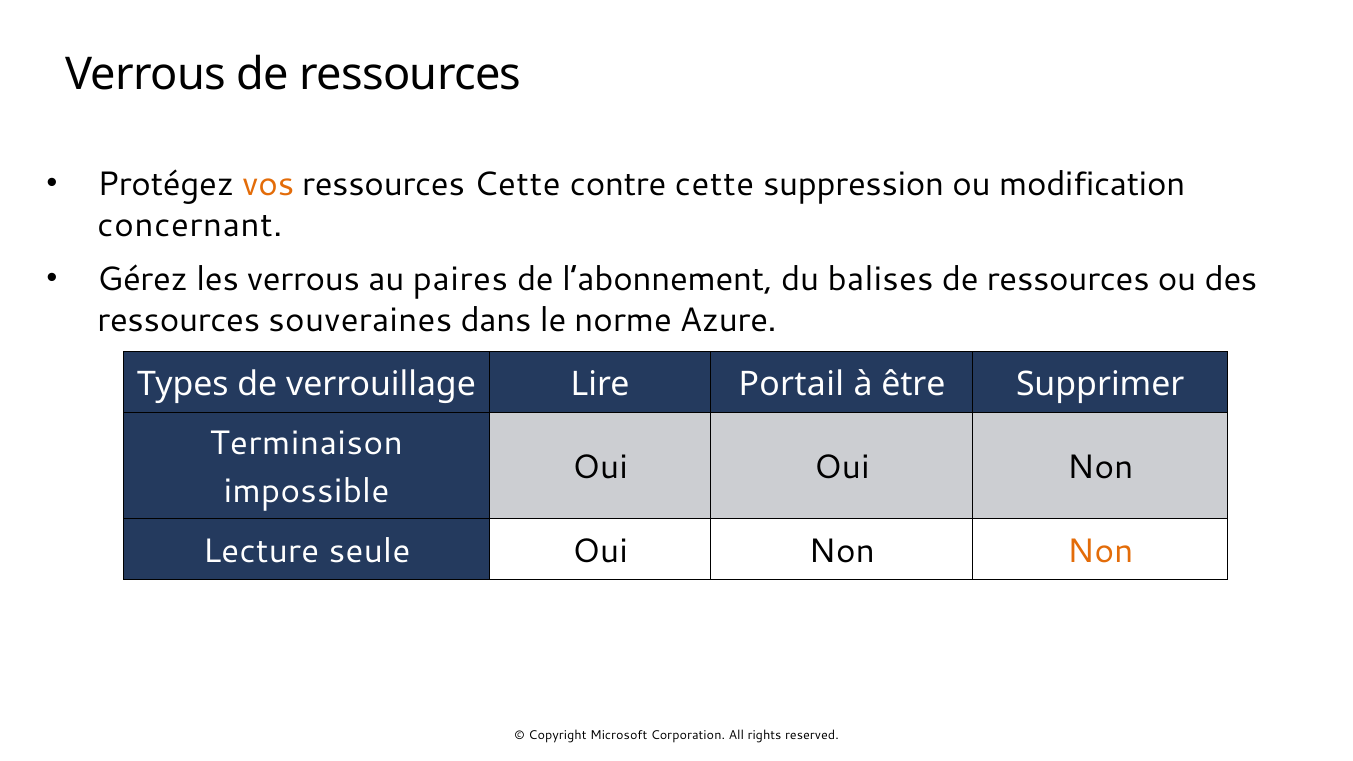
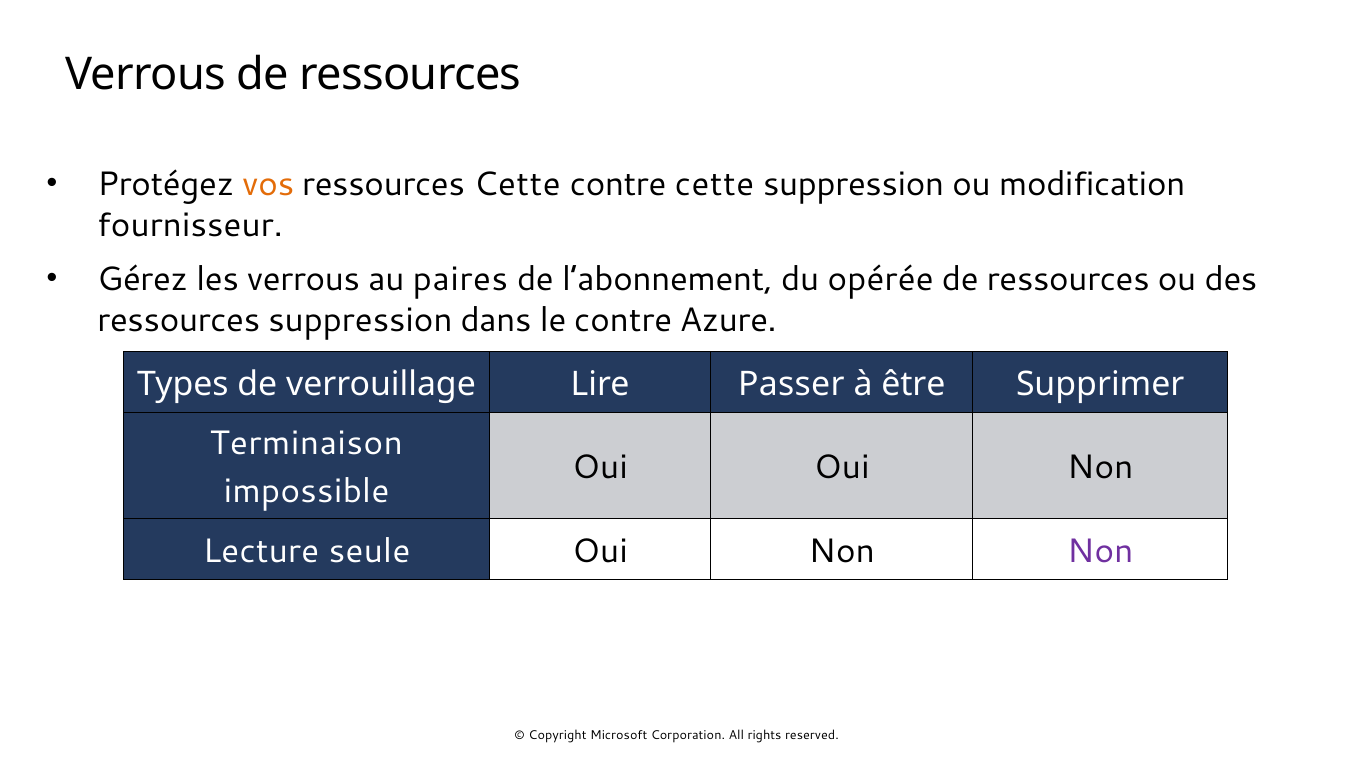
concernant: concernant -> fournisseur (190, 225)
balises: balises -> opérée (881, 279)
ressources souveraines: souveraines -> suppression (360, 320)
le norme: norme -> contre (623, 320)
Portail: Portail -> Passer (791, 384)
Non colour: orange -> purple (1100, 551)
